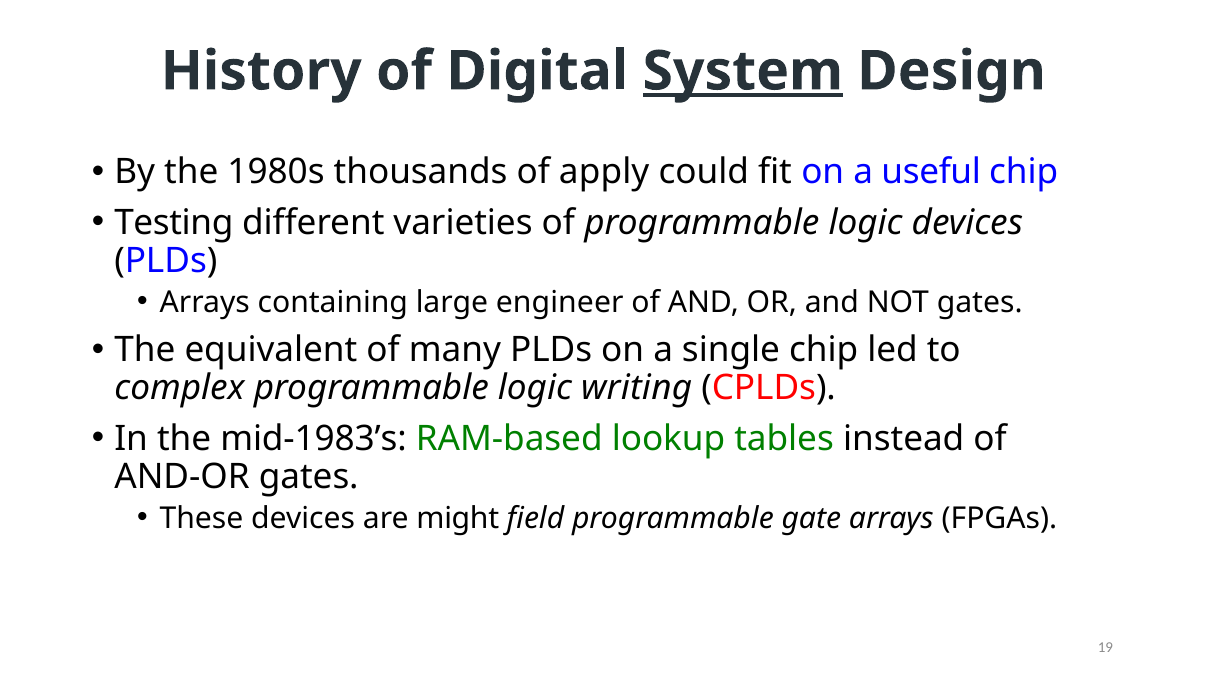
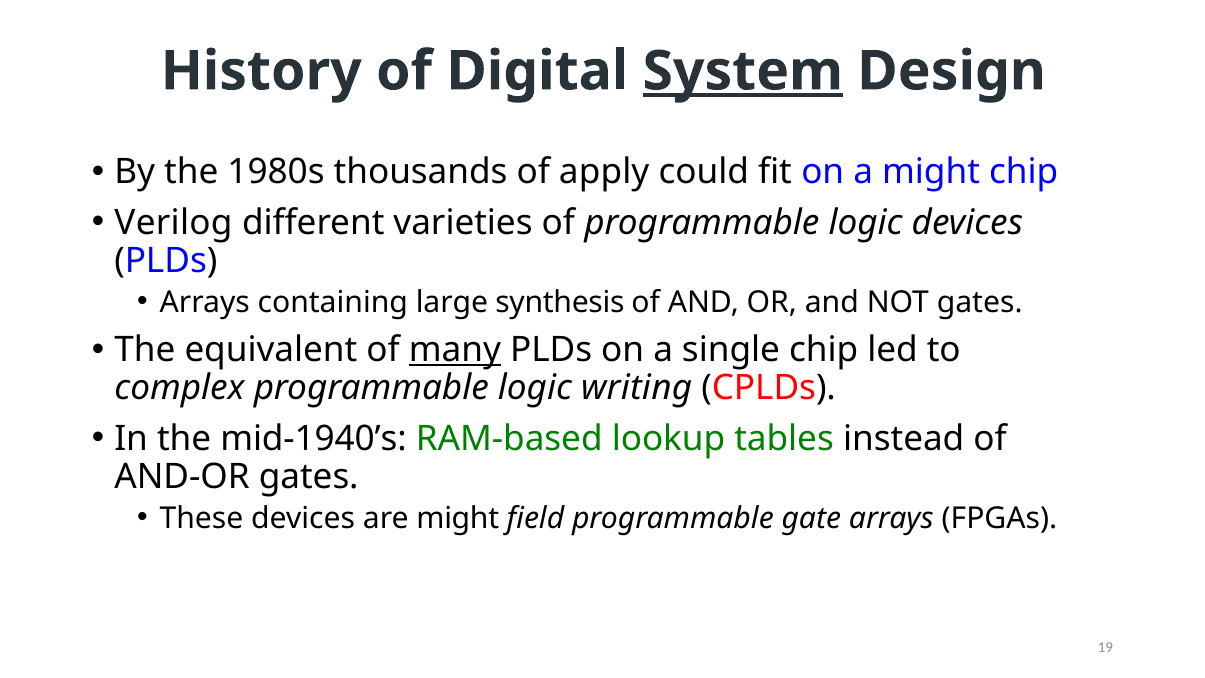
a useful: useful -> might (931, 172)
Testing: Testing -> Verilog (174, 223)
engineer: engineer -> synthesis (560, 302)
many underline: none -> present (455, 350)
mid-1983’s: mid-1983’s -> mid-1940’s (314, 438)
